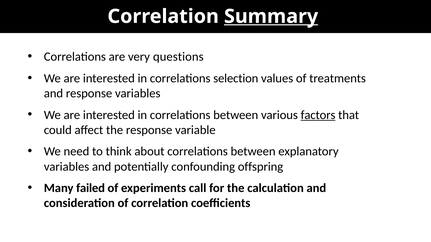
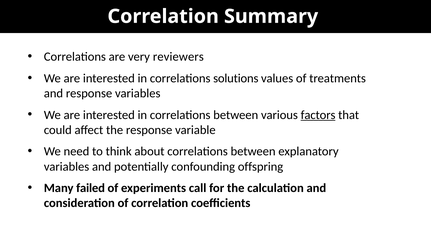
Summary underline: present -> none (271, 16)
questions: questions -> reviewers (178, 57)
selection: selection -> solutions (236, 78)
